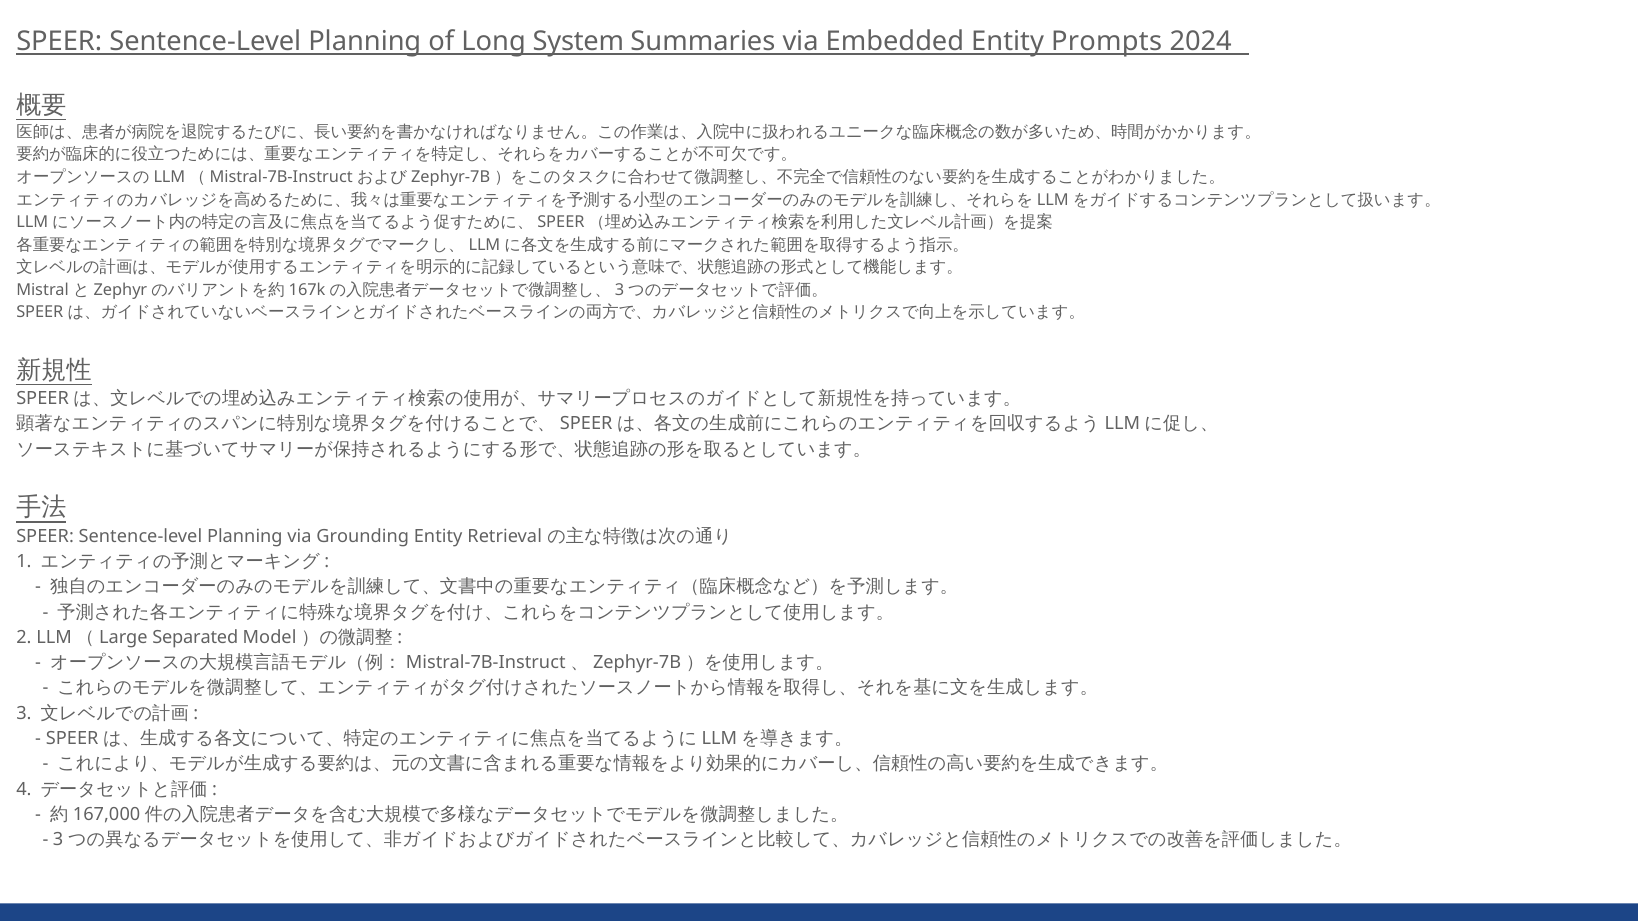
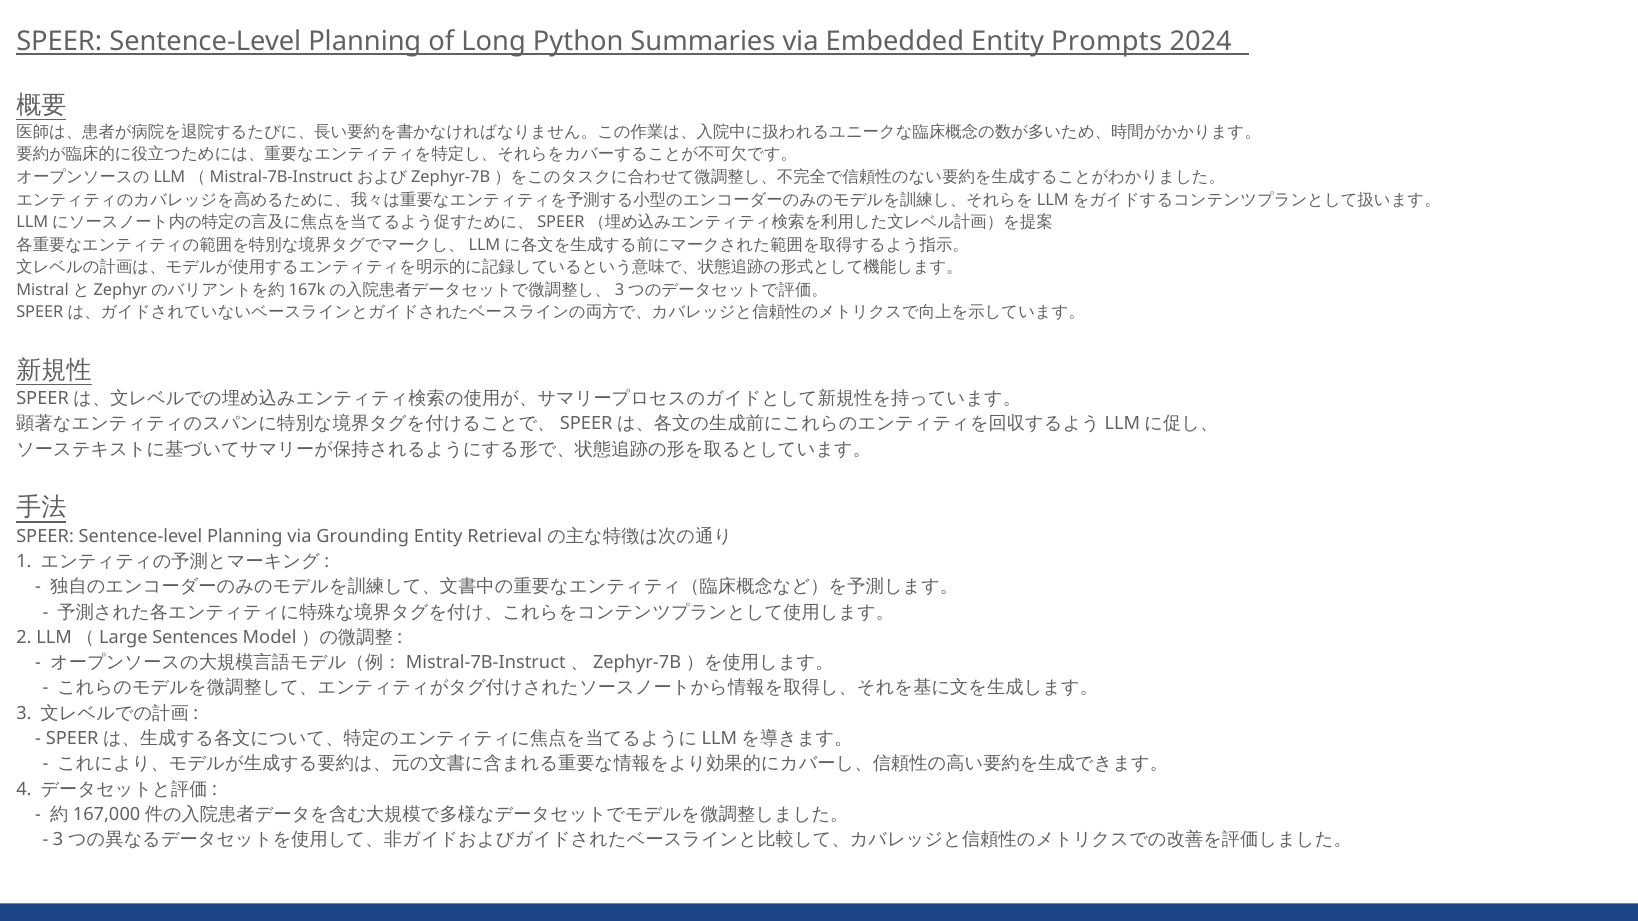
System: System -> Python (578, 41)
Separated: Separated -> Sentences (195, 638)
